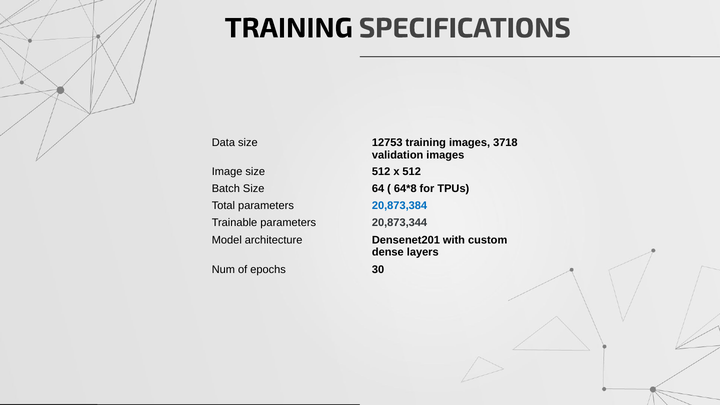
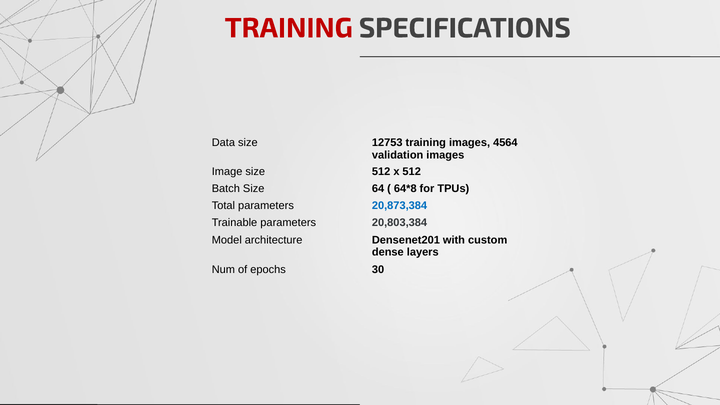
TRAINING colour: black -> red (289, 28)
3718: 3718 -> 4564 (505, 143)
20,873,344: 20,873,344 -> 20,803,384 (399, 223)
